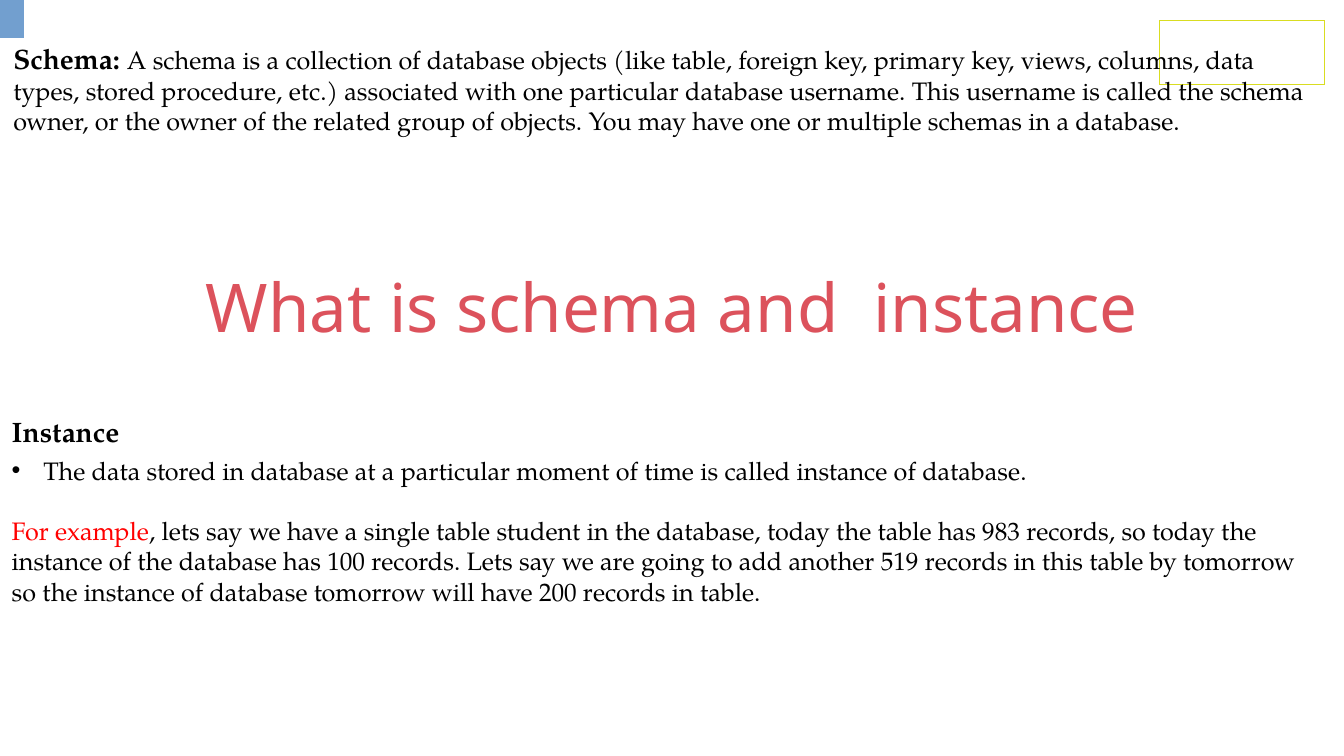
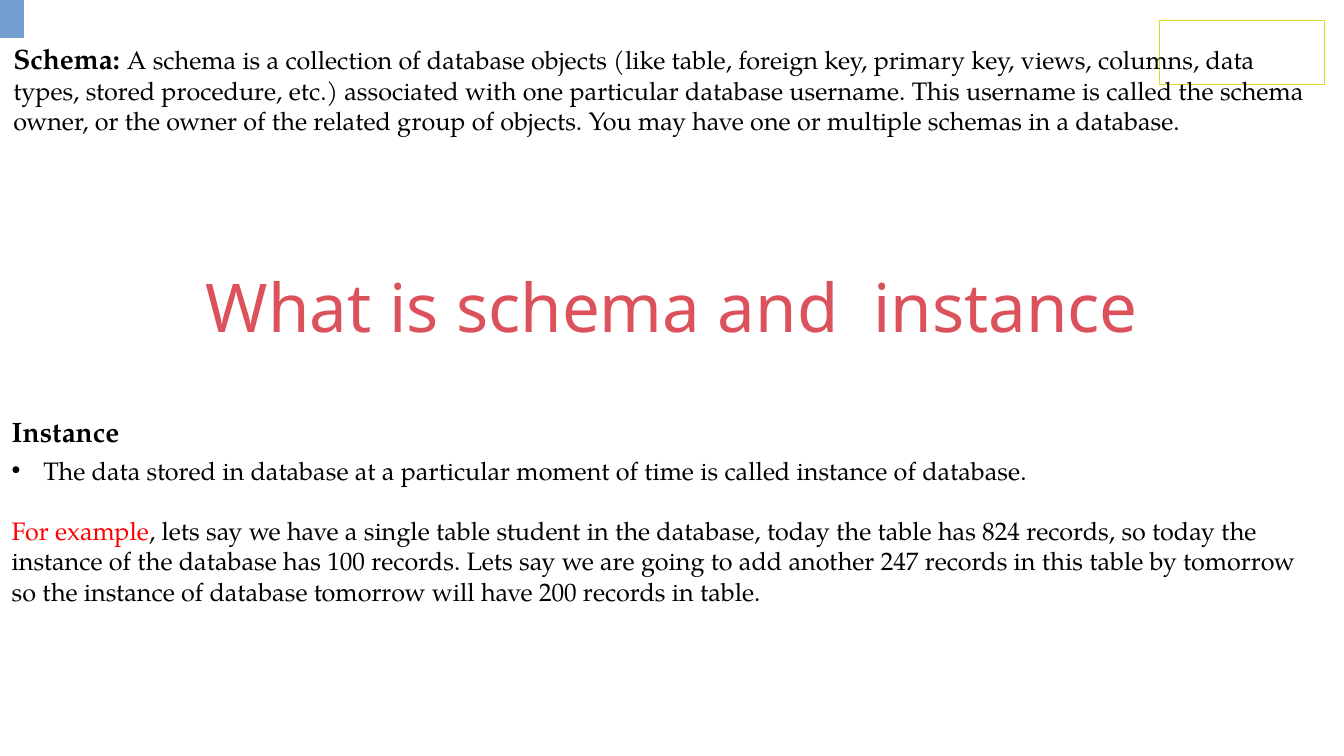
983: 983 -> 824 (1001, 532)
519: 519 -> 247 (900, 563)
